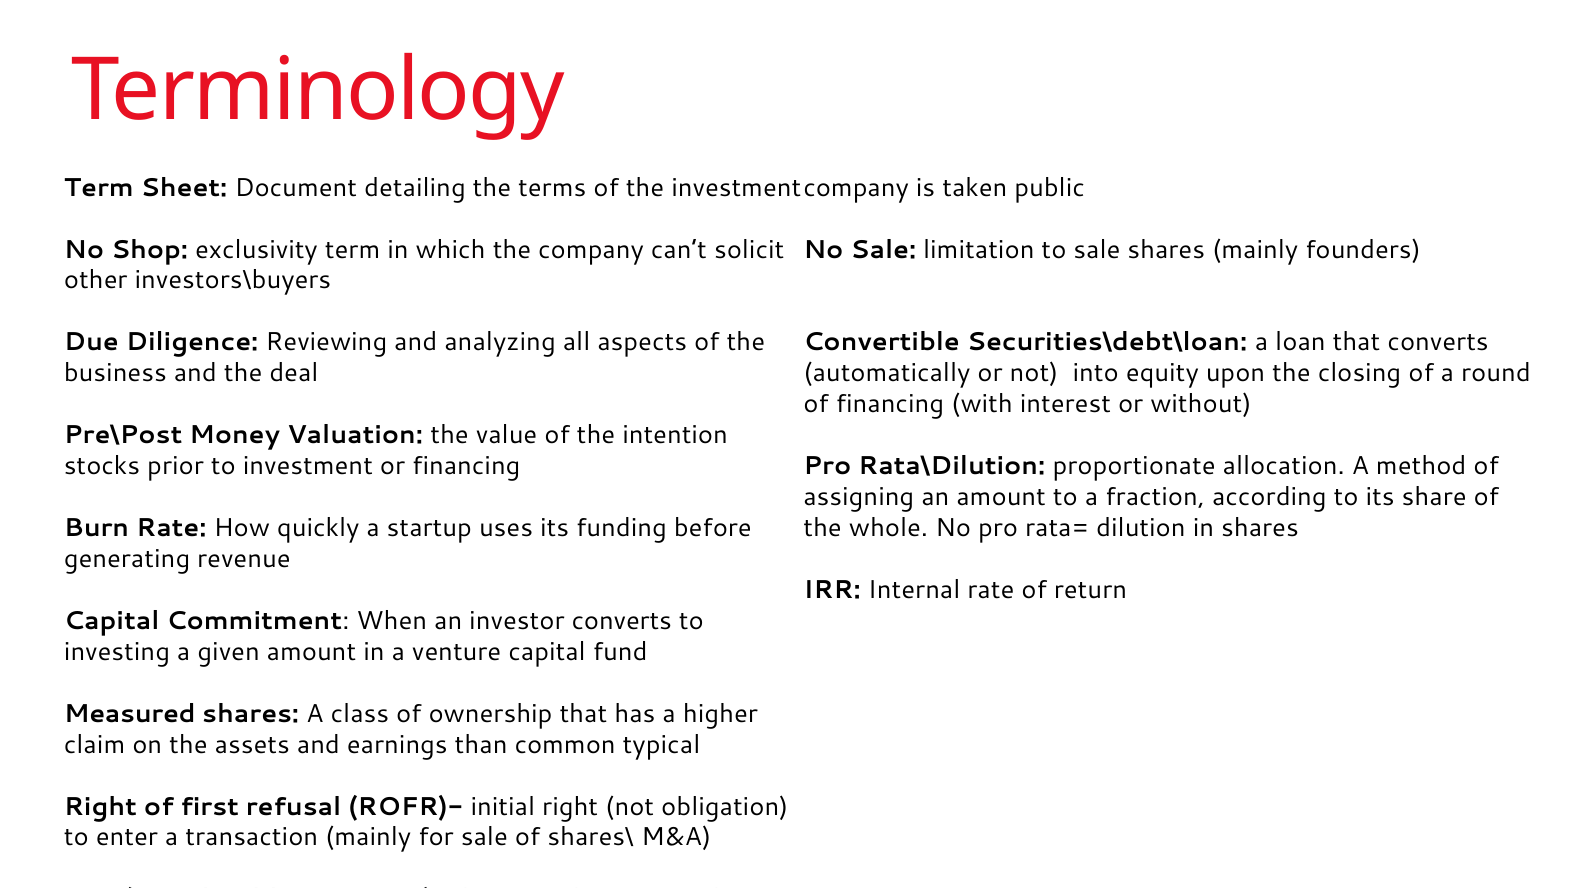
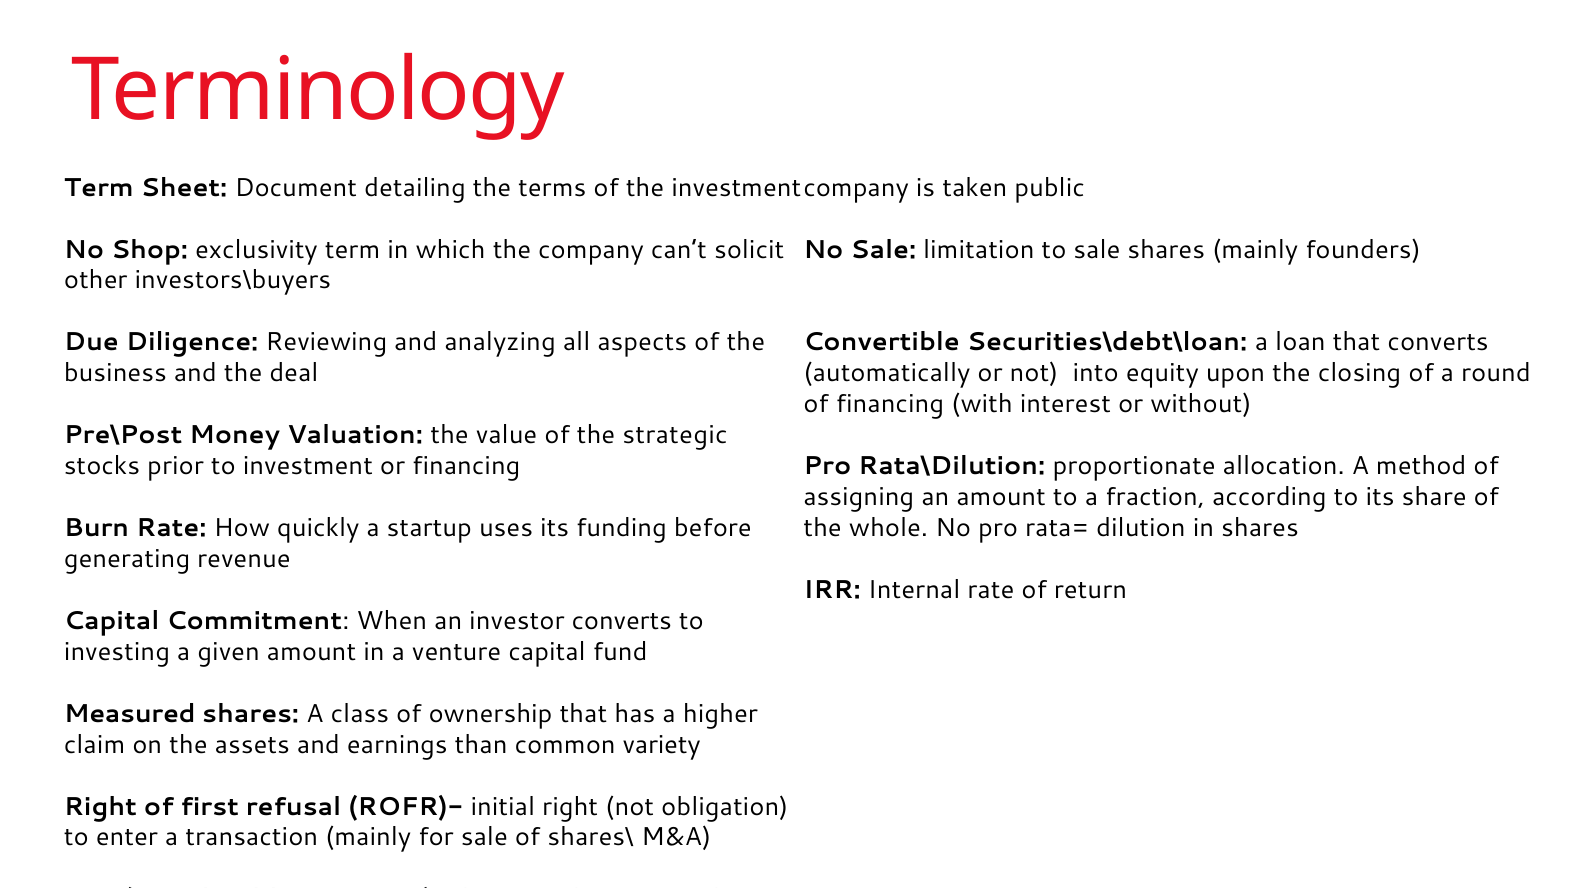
intention: intention -> strategic (675, 435)
typical: typical -> variety (662, 744)
